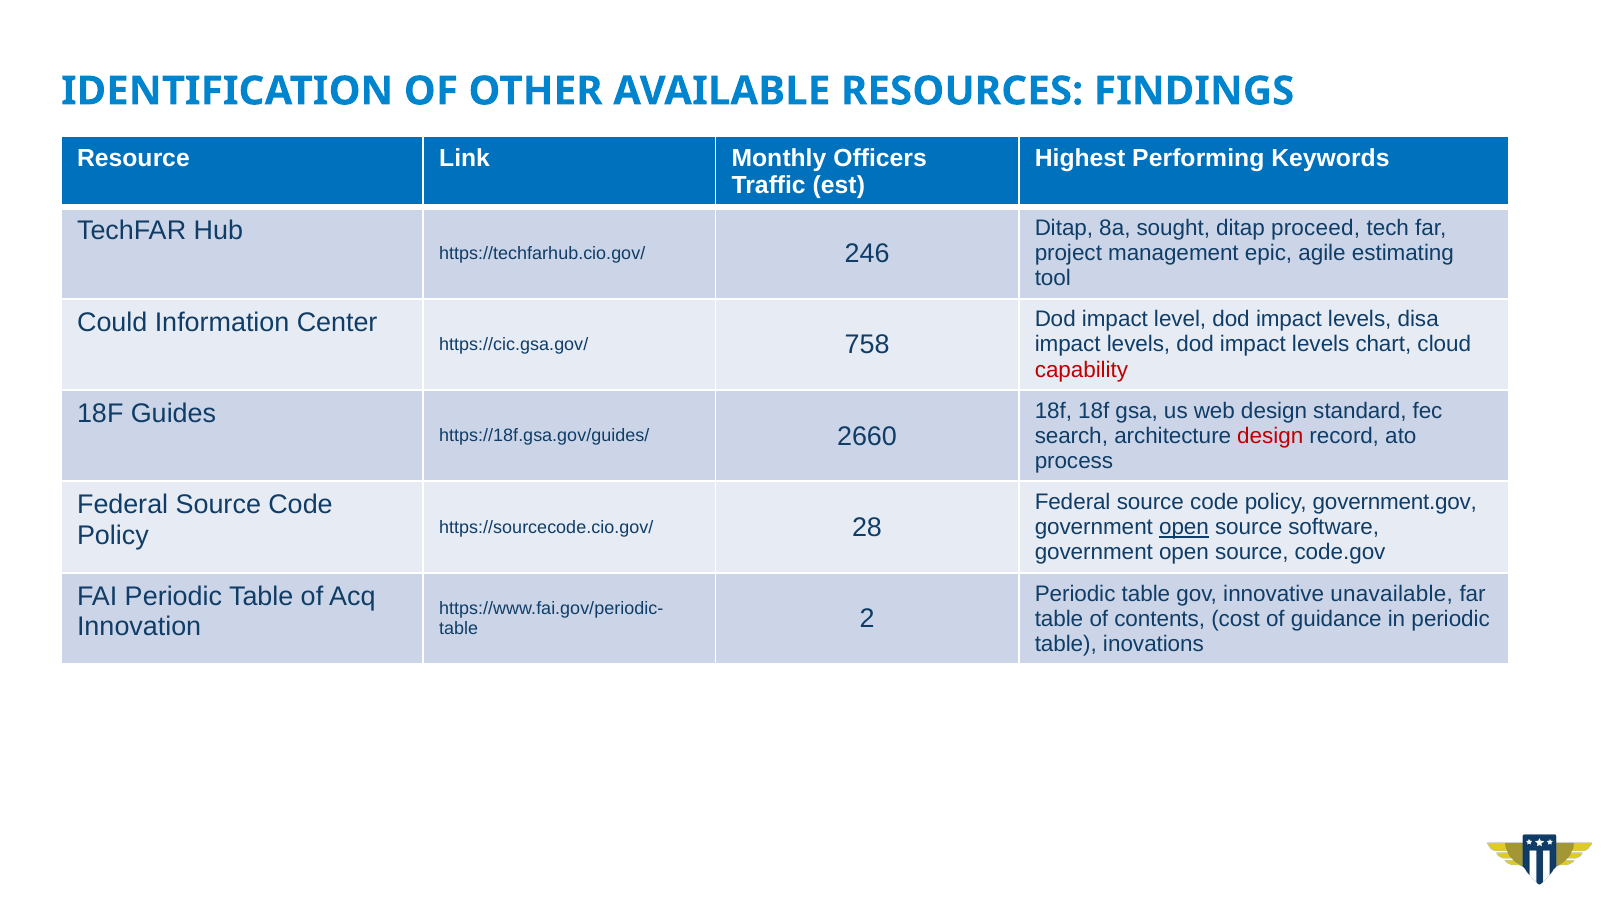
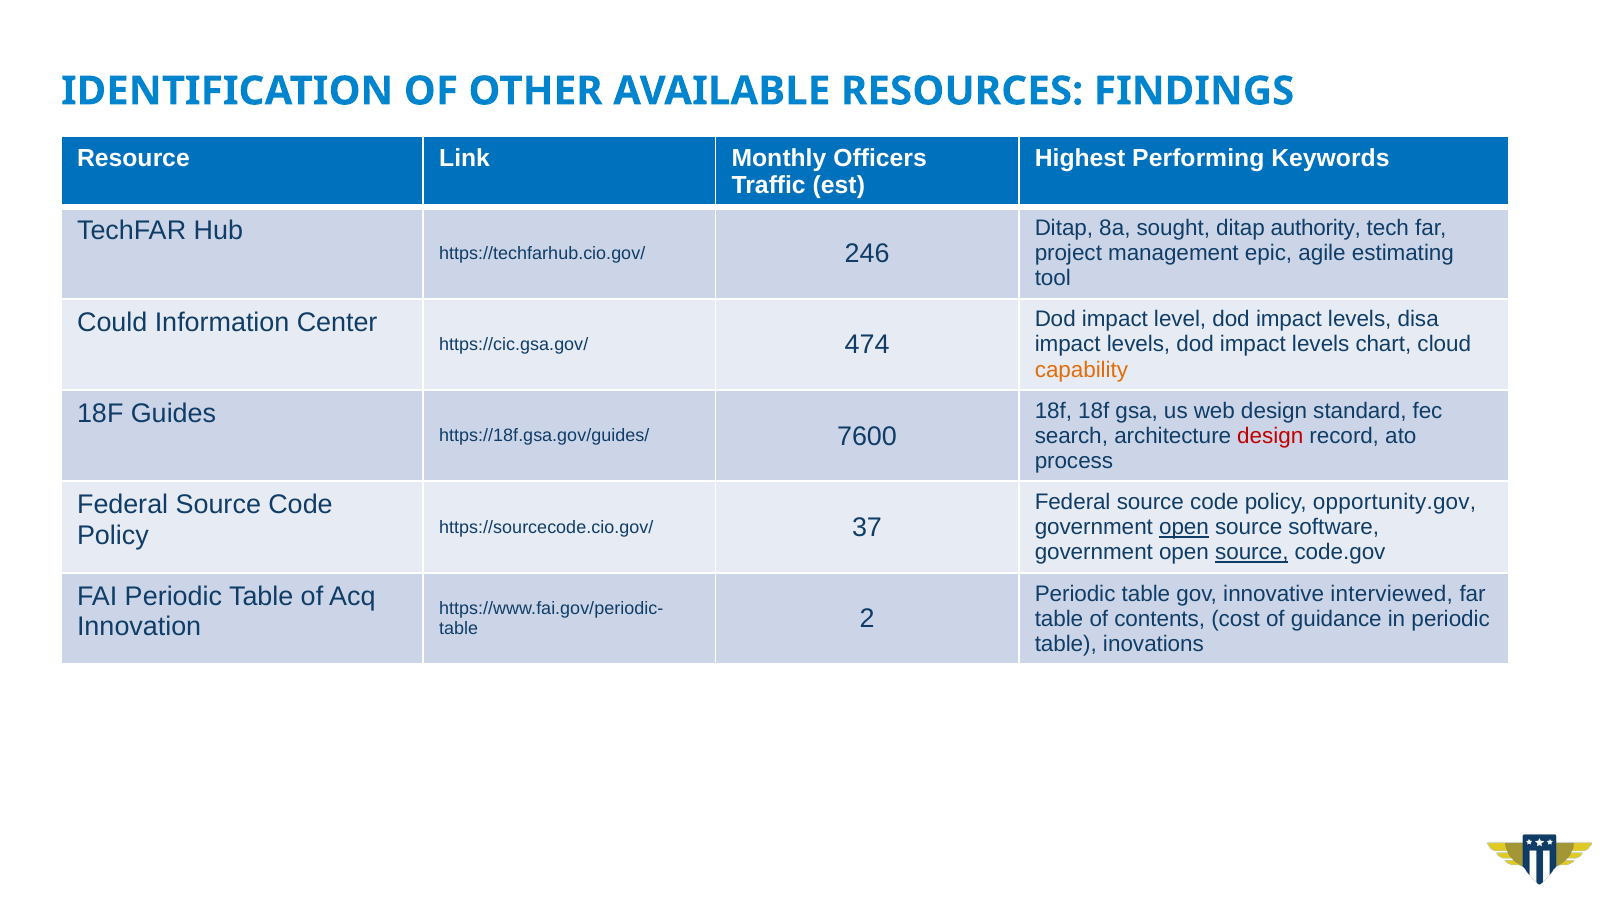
proceed: proceed -> authority (1316, 228)
758: 758 -> 474 (867, 345)
capability colour: red -> orange (1081, 370)
2660: 2660 -> 7600 (867, 436)
government.gov: government.gov -> opportunity.gov (1395, 503)
28: 28 -> 37 (867, 528)
source underline: none -> present (1252, 553)
unavailable: unavailable -> interviewed (1392, 594)
